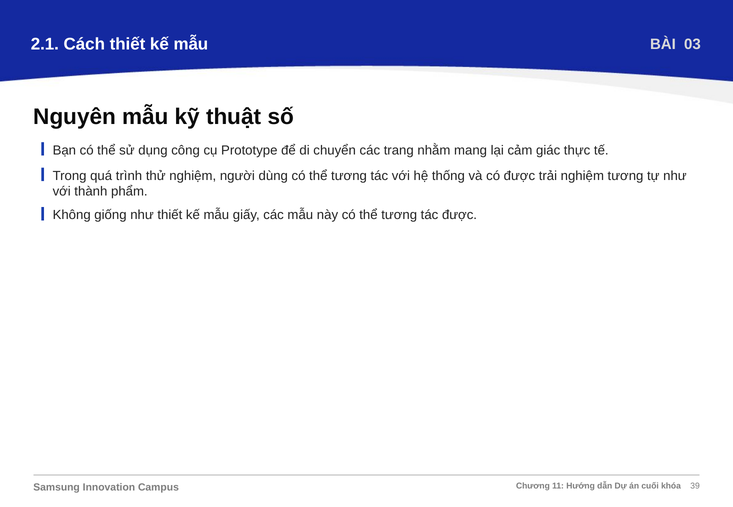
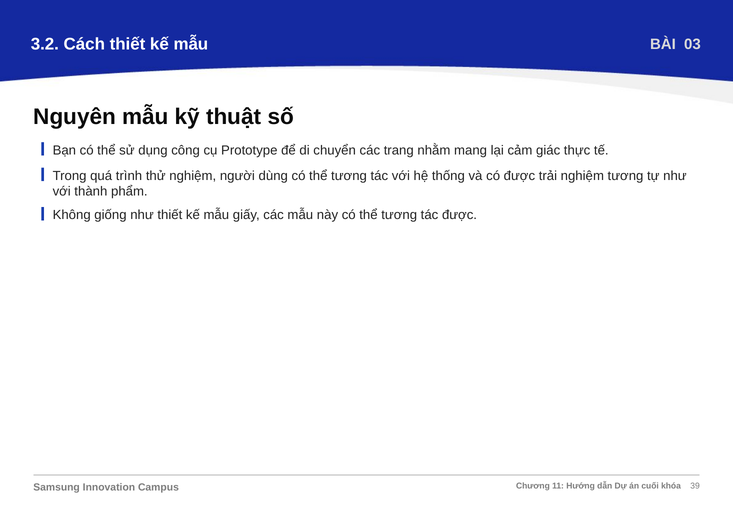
2.1: 2.1 -> 3.2 (45, 44)
